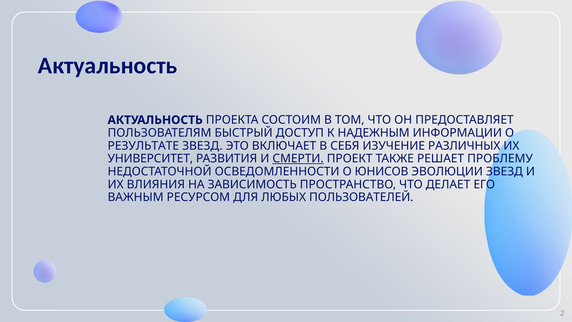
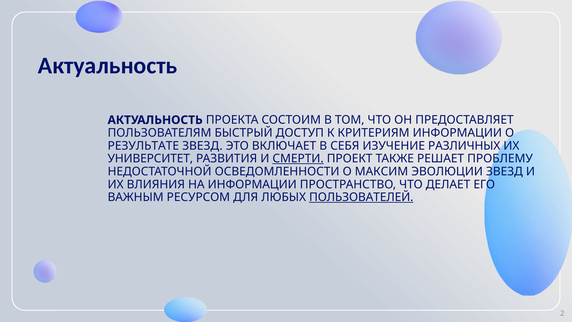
НАДЕЖНЫМ: НАДЕЖНЫМ -> КРИТЕРИЯМ (374, 133)
ЮНИСОВ: ЮНИСОВ -> МАКСИМ (381, 171)
НА ЗАВИСИМОСТЬ: ЗАВИСИМОСТЬ -> ИНФОРМАЦИИ (252, 184)
ПОЛЬЗОВАТЕЛЕЙ underline: none -> present (361, 197)
